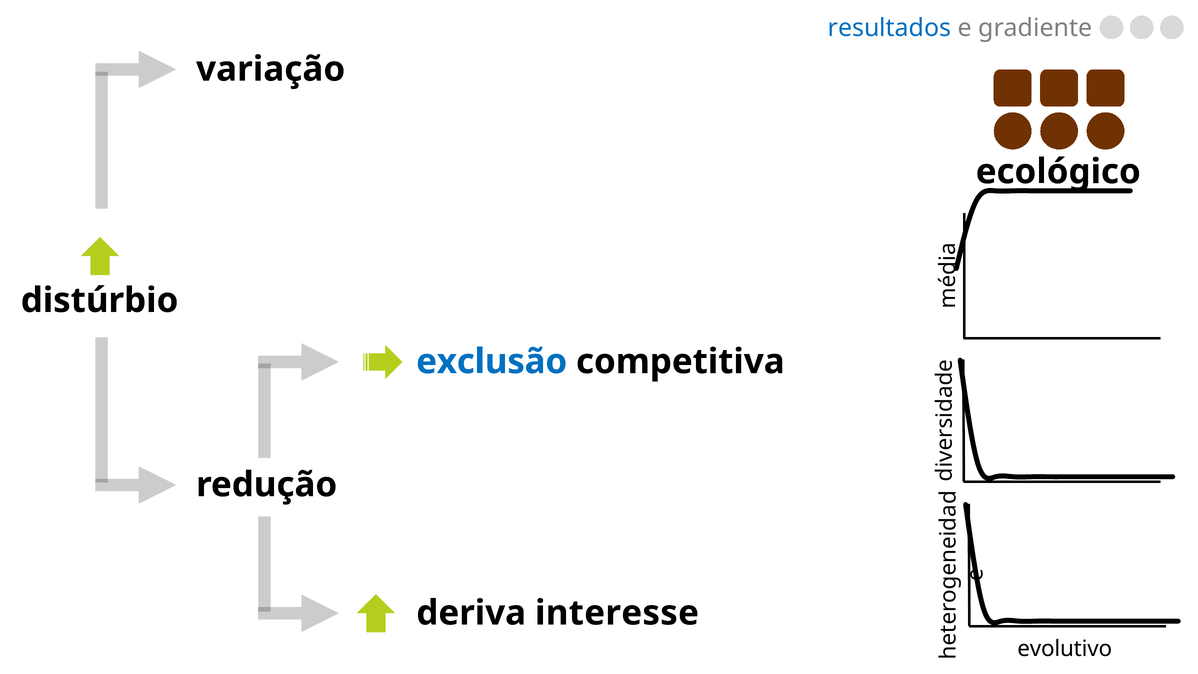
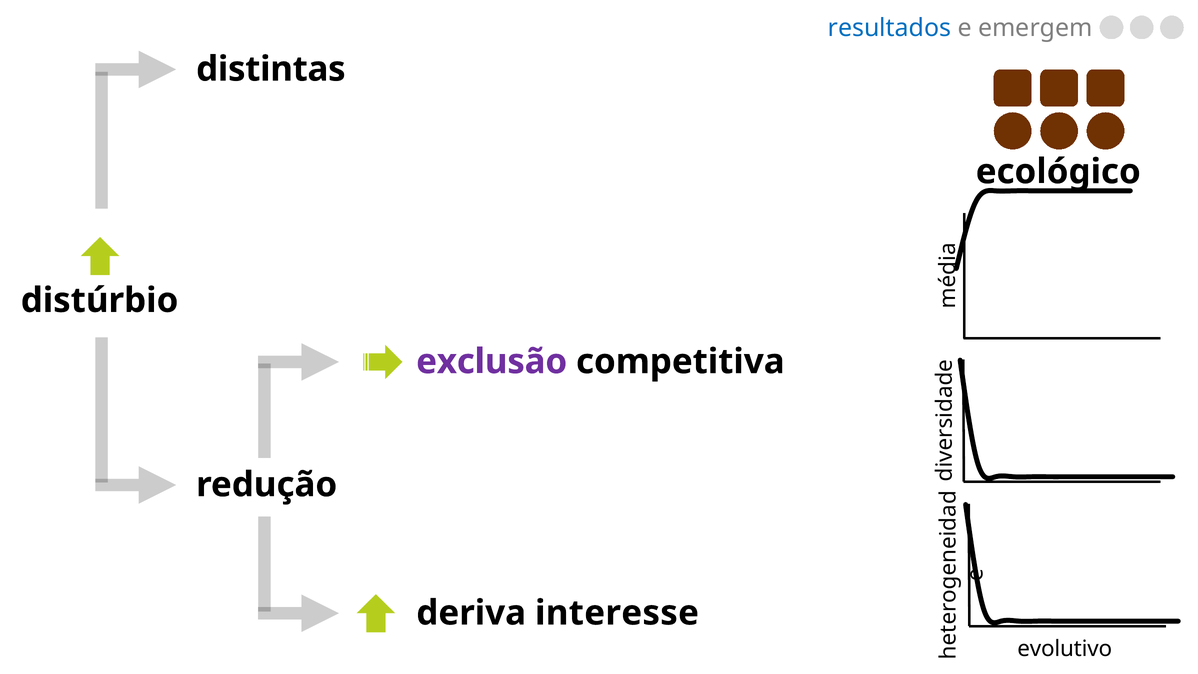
gradiente: gradiente -> emergem (1035, 28)
variação: variação -> distintas (271, 69)
exclusão colour: blue -> purple (492, 362)
